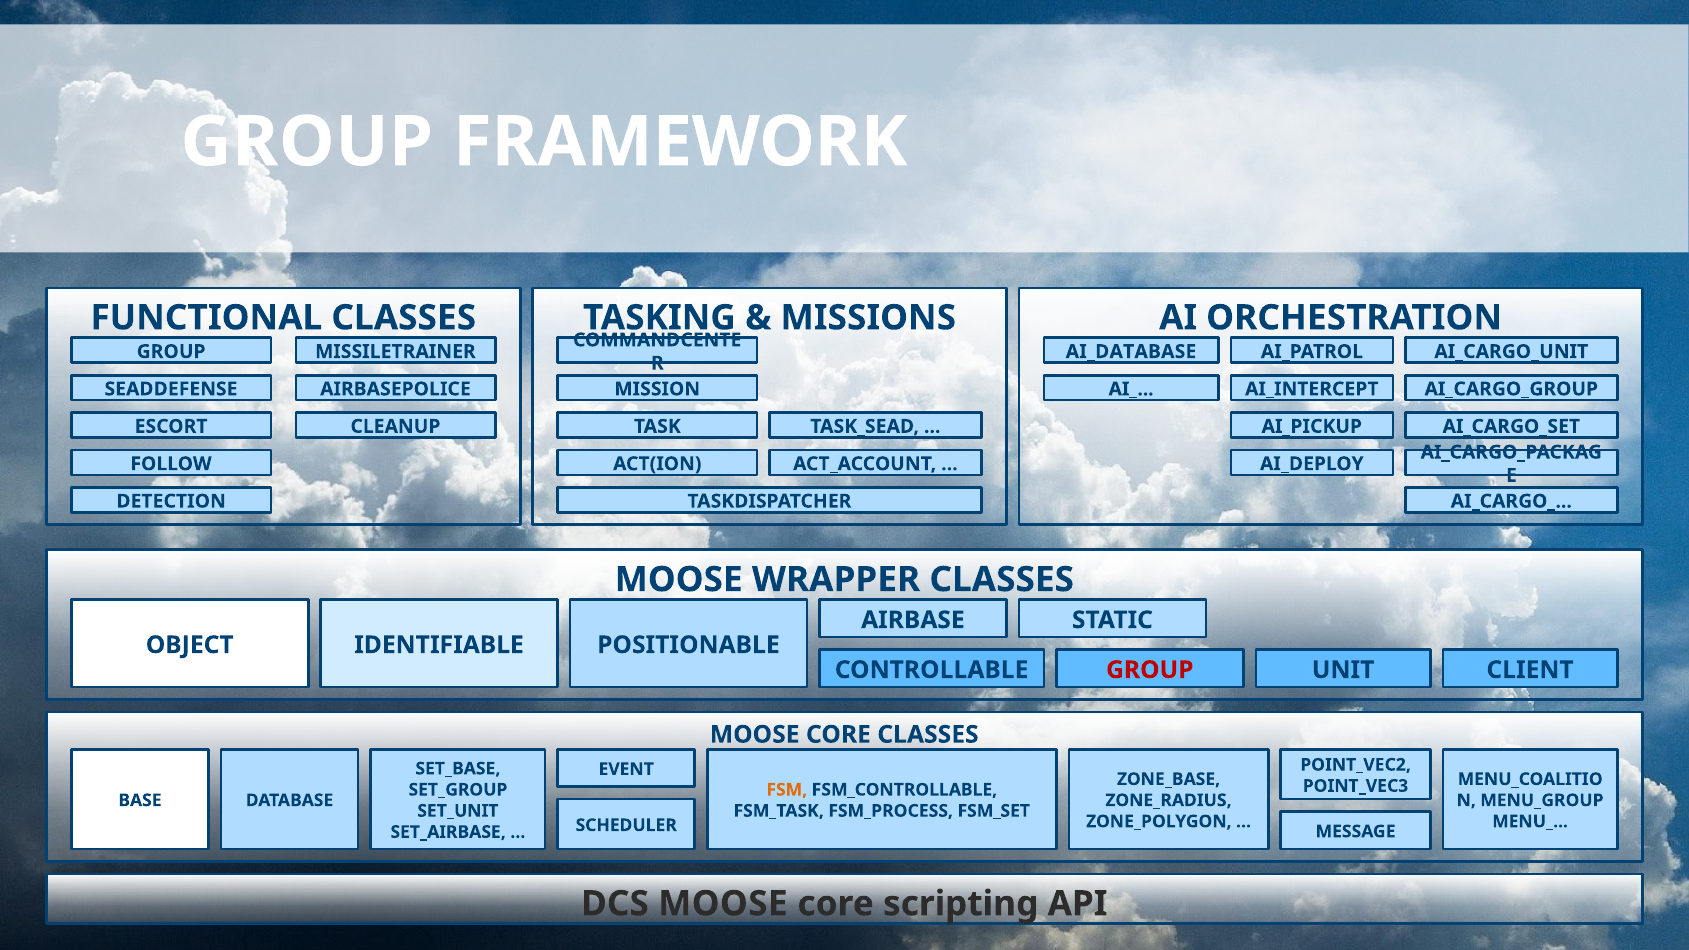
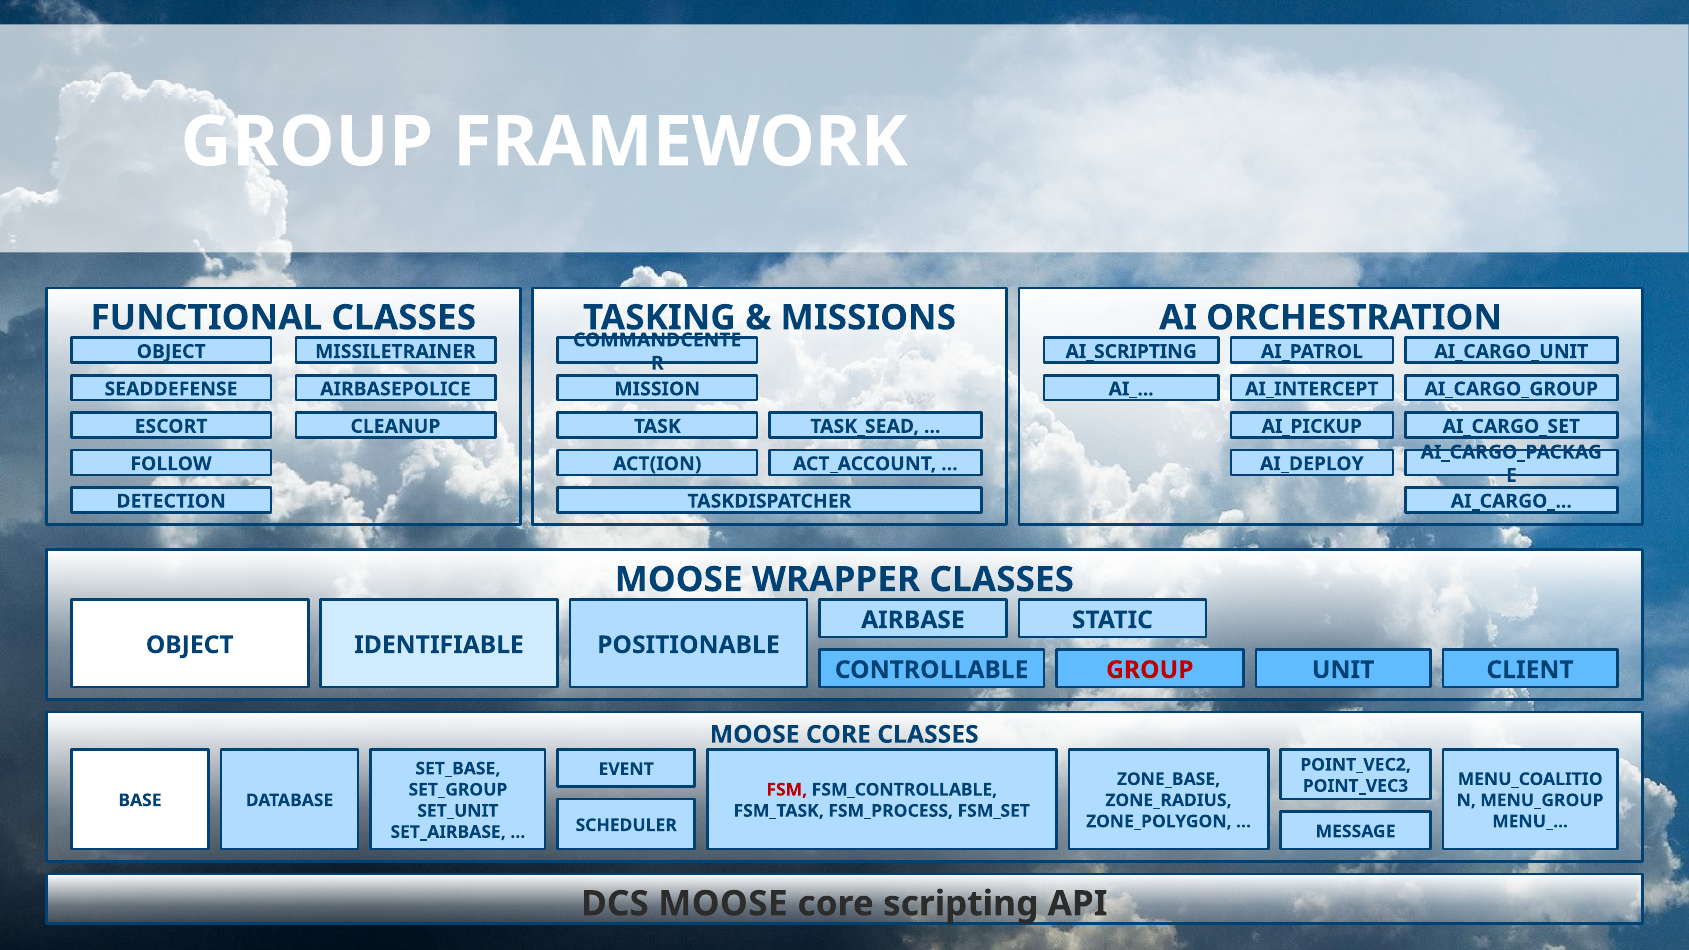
GROUP: GROUP -> OBJECT (171, 352)
AI_DATABASE: AI_DATABASE -> AI_SCRIPTING (1131, 352)
FSM colour: orange -> red (787, 790)
